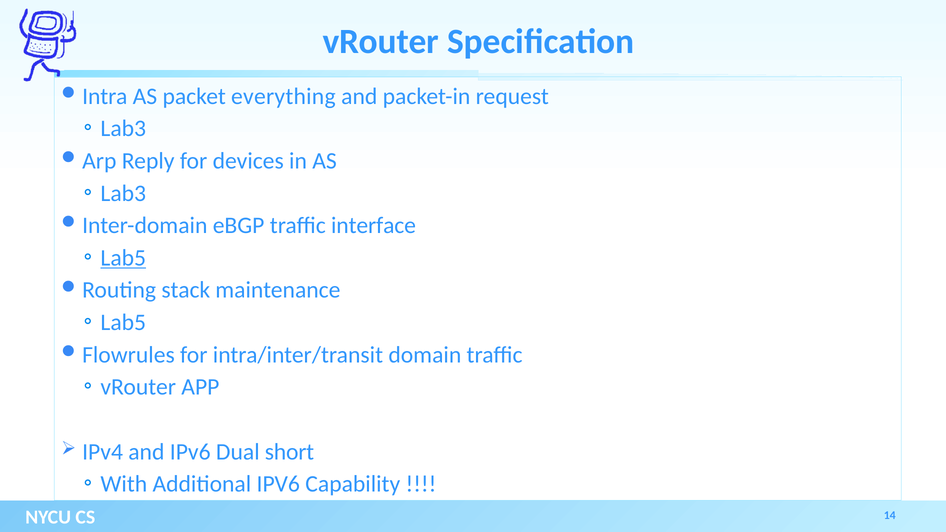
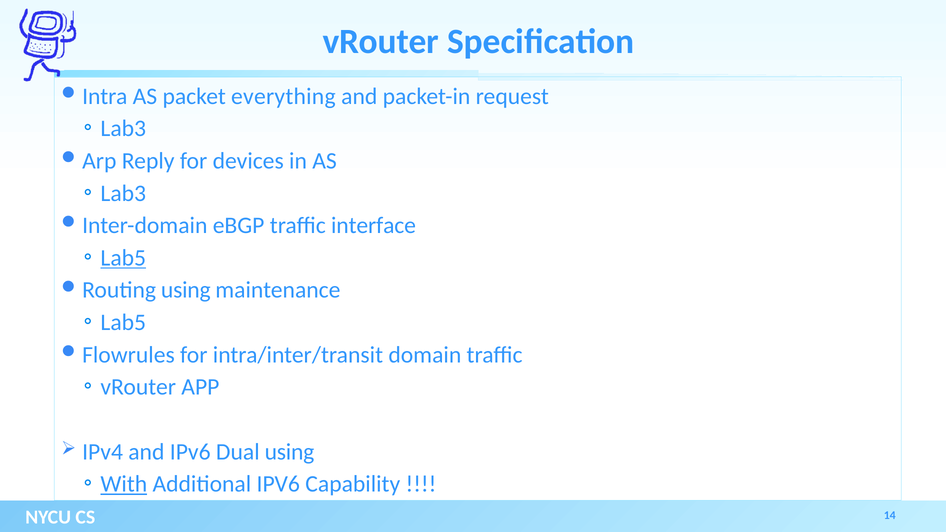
stack: stack -> using (186, 290)
Dual short: short -> using (289, 452)
With underline: none -> present (124, 484)
